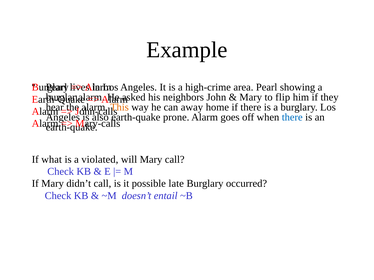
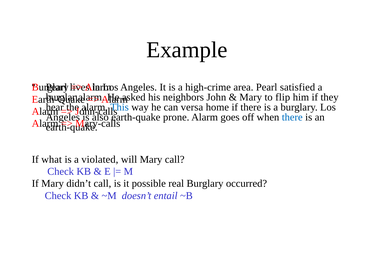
showing: showing -> satisfied (298, 87)
This colour: orange -> blue (120, 107)
away: away -> versa (192, 107)
late: late -> real (176, 184)
